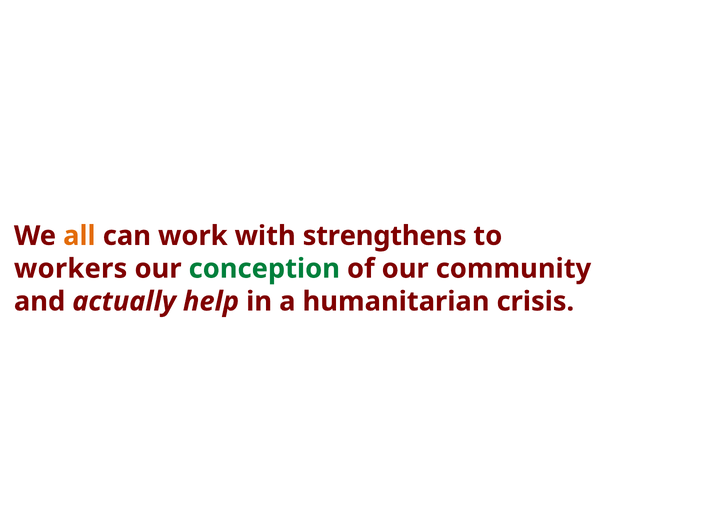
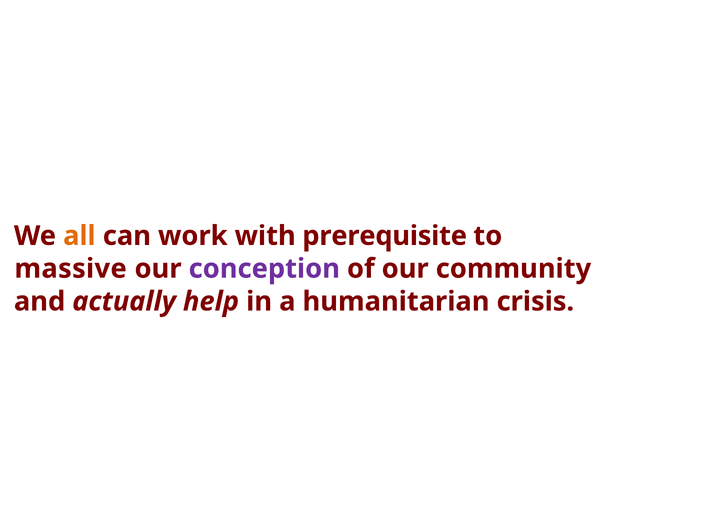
strengthens: strengthens -> prerequisite (385, 236)
workers: workers -> massive (71, 269)
conception colour: green -> purple (264, 269)
